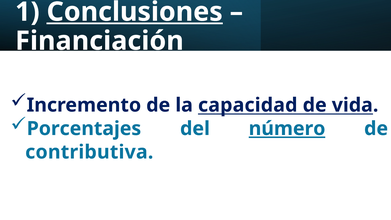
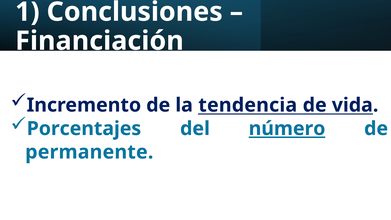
Conclusiones underline: present -> none (135, 12)
capacidad: capacidad -> tendencia (248, 105)
contributiva: contributiva -> permanente (89, 152)
